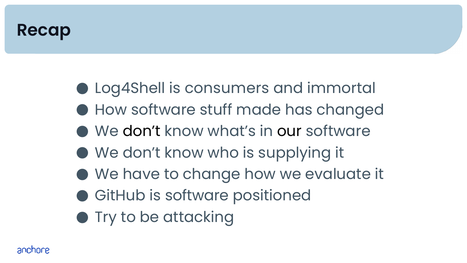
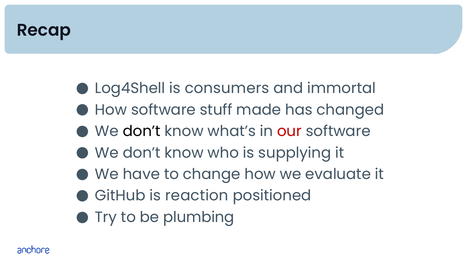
our colour: black -> red (289, 131)
is software: software -> reaction (197, 195)
attacking: attacking -> plumbing (199, 217)
